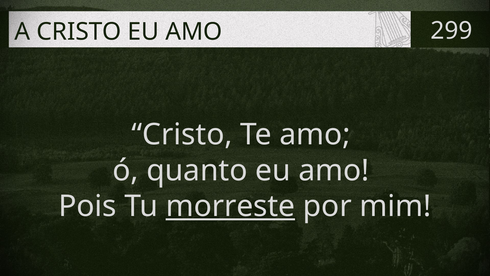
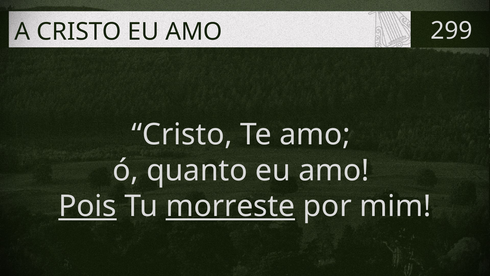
Pois underline: none -> present (88, 206)
